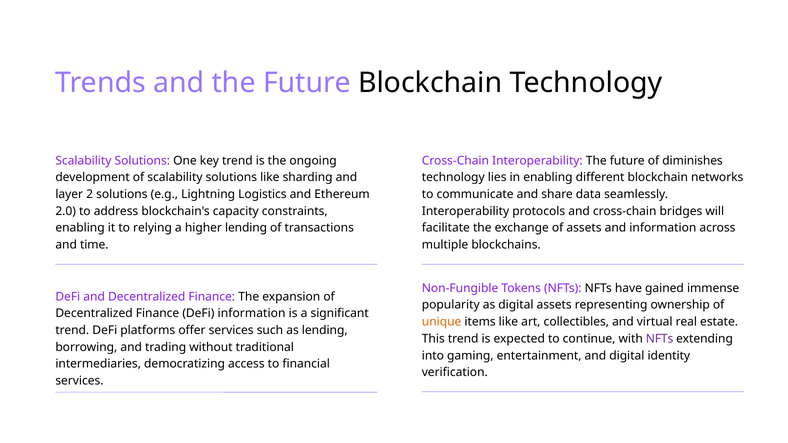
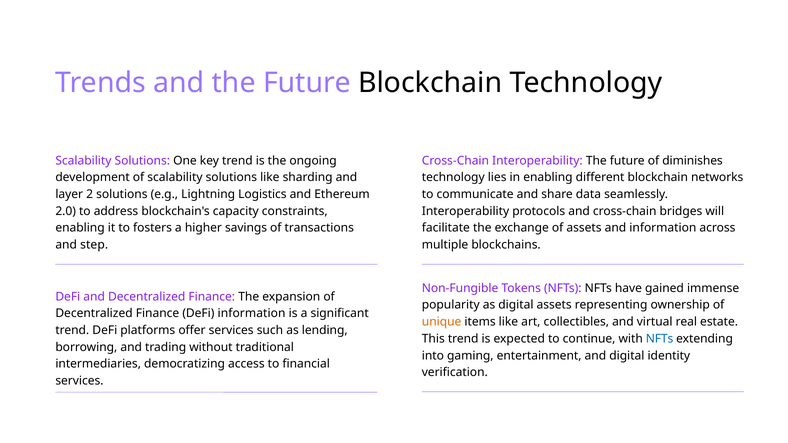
relying: relying -> fosters (152, 228)
higher lending: lending -> savings (246, 228)
time: time -> step (94, 245)
NFTs colour: purple -> blue (660, 339)
